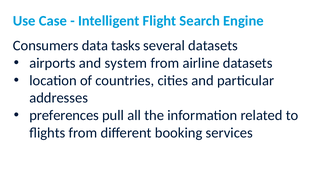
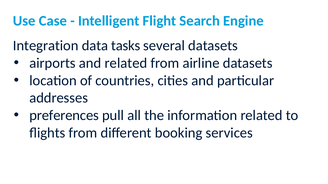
Consumers: Consumers -> Integration (46, 46)
and system: system -> related (126, 63)
